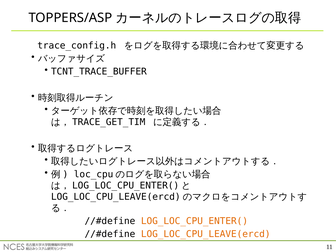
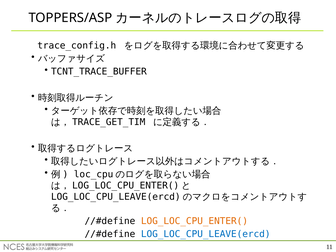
LOG_LOC_CPU_LEAVE(ercd colour: orange -> blue (206, 234)
